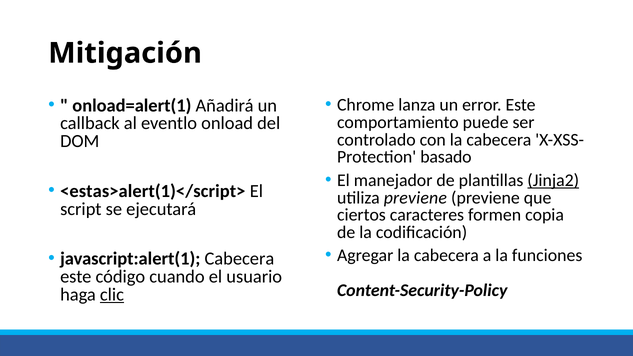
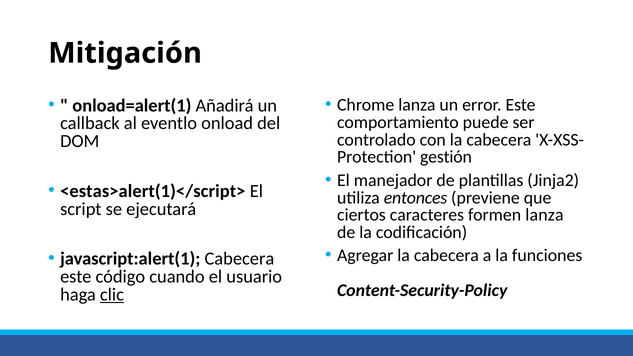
basado: basado -> gestión (446, 157)
Jinja2 underline: present -> none (553, 180)
utiliza previene: previene -> entonces (416, 198)
formen copia: copia -> lanza (544, 215)
